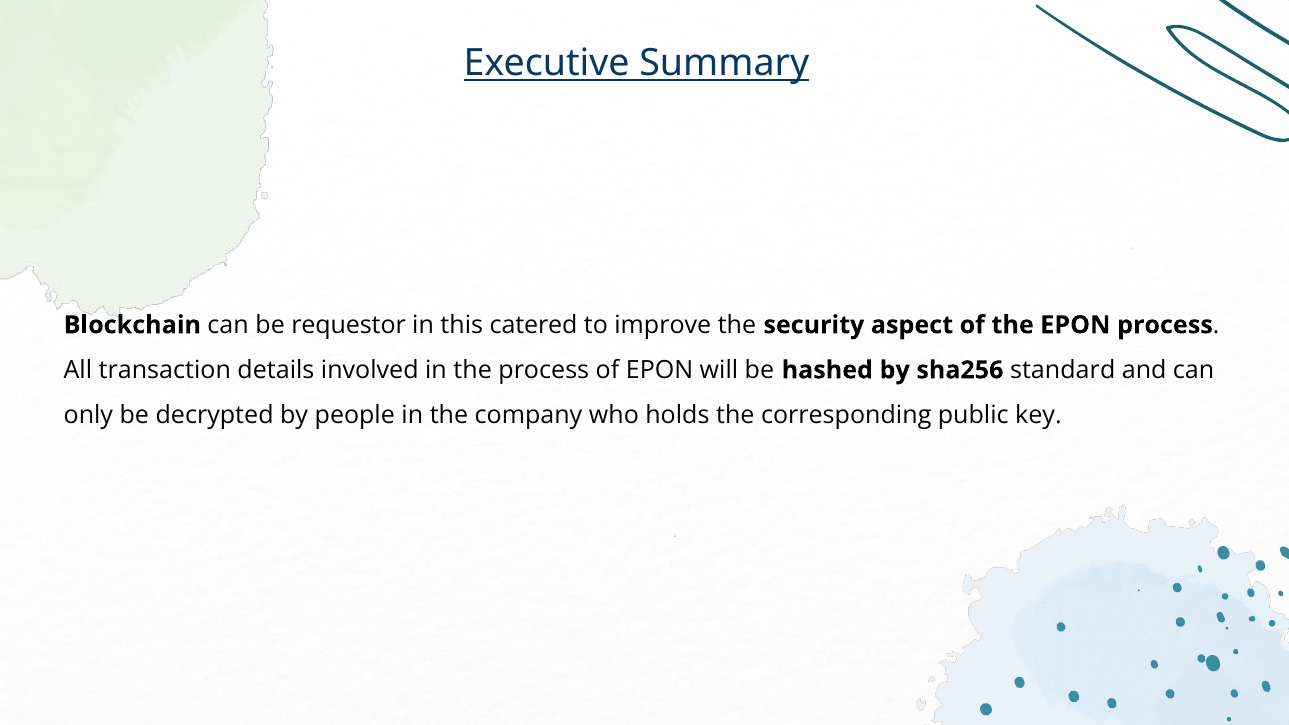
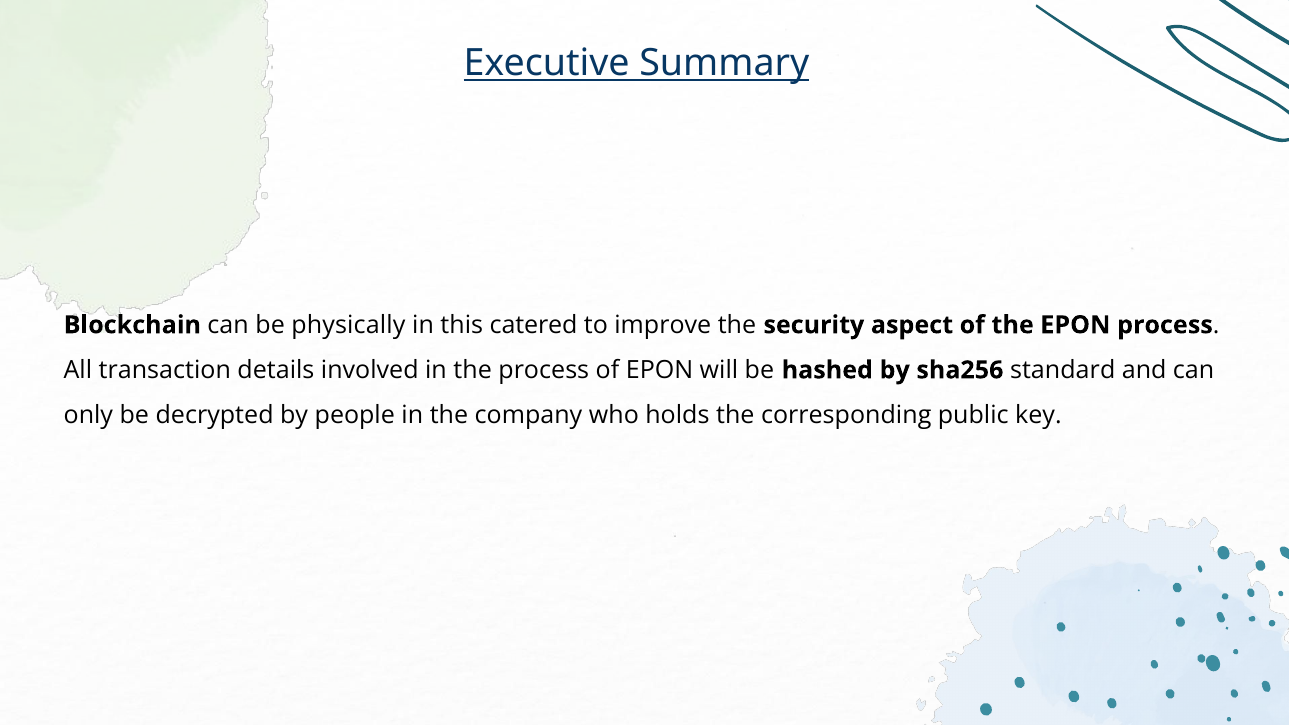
requestor: requestor -> physically (348, 325)
